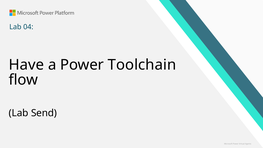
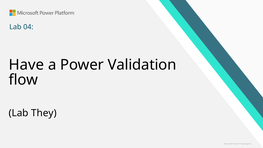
Toolchain: Toolchain -> Validation (142, 65)
Send: Send -> They (44, 113)
